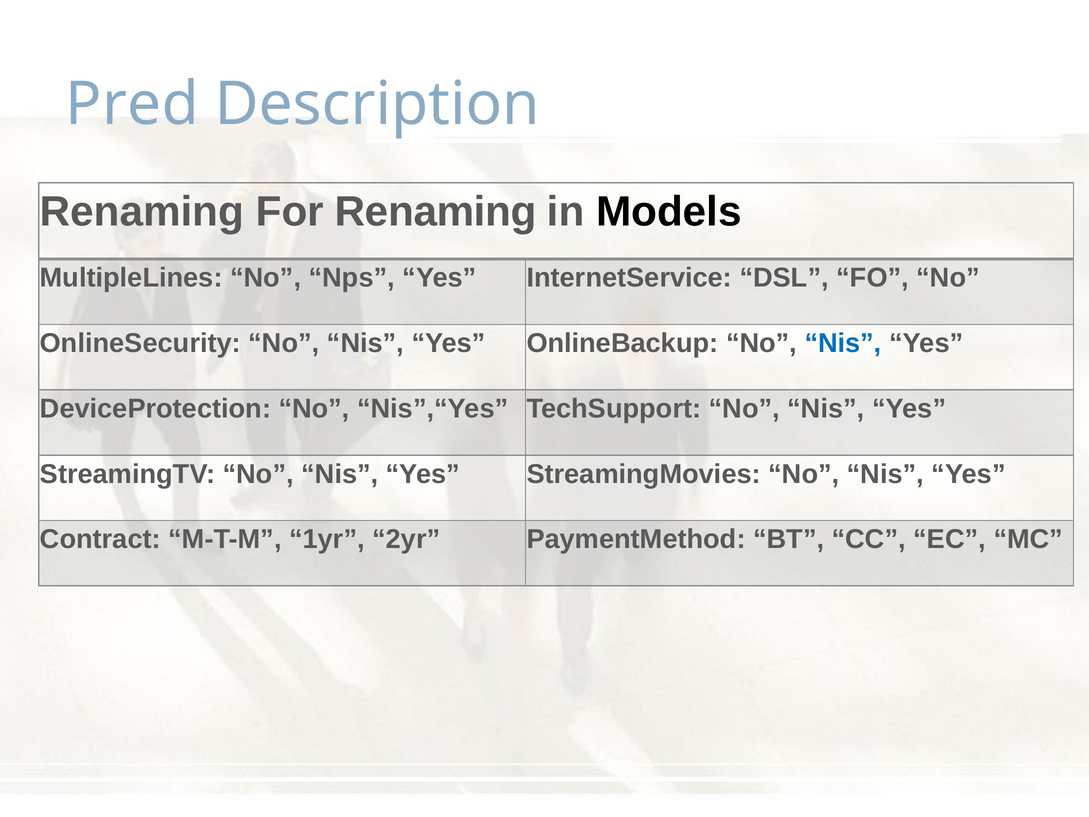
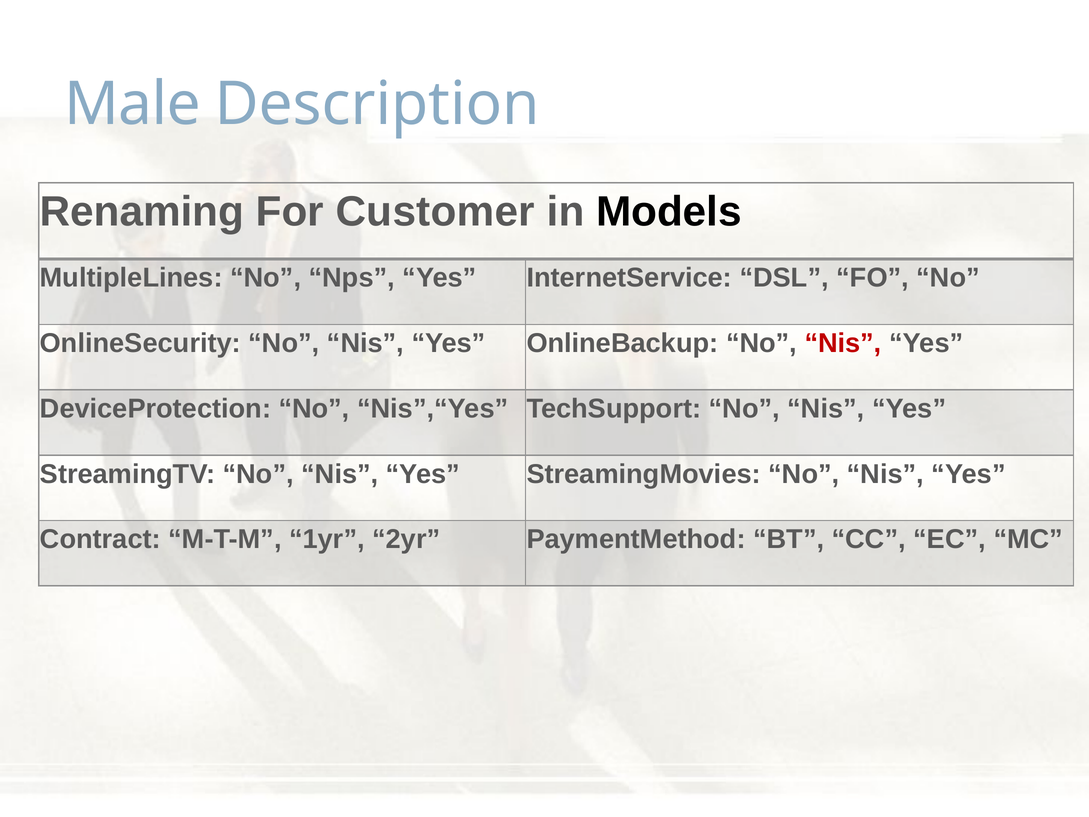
Pred: Pred -> Male (132, 104)
For Renaming: Renaming -> Customer (435, 211)
Nis colour: blue -> red (843, 343)
